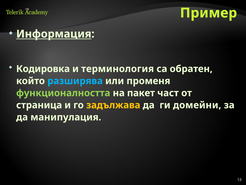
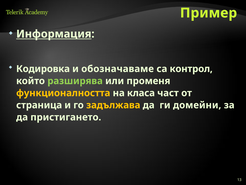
терминология: терминология -> обозначаваме (118, 69)
обратен: обратен -> контрол (191, 69)
разширява colour: light blue -> light green (75, 81)
функционалността colour: light green -> yellow (63, 93)
пакет: пакет -> класа (141, 93)
манипулация: манипулация -> пристигането (66, 117)
